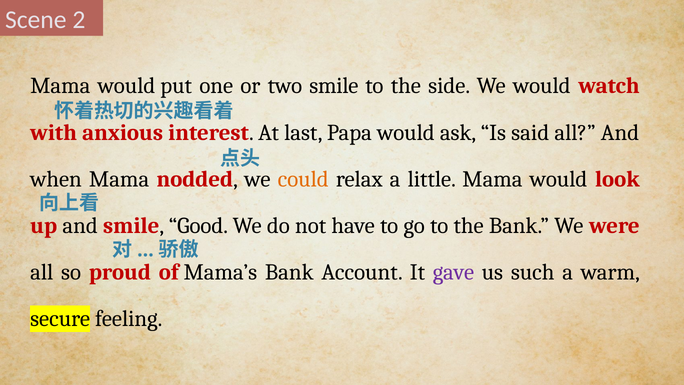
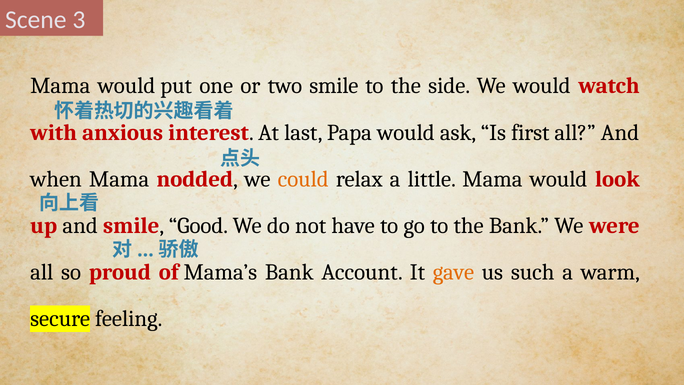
2: 2 -> 3 (79, 20)
said: said -> first (530, 132)
gave colour: purple -> orange (453, 272)
